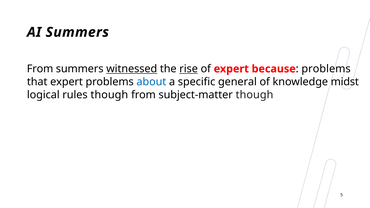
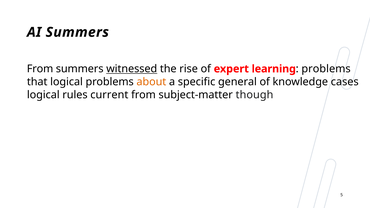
rise underline: present -> none (189, 69)
because: because -> learning (274, 69)
that expert: expert -> logical (67, 82)
about colour: blue -> orange (151, 82)
midst: midst -> cases (345, 82)
rules though: though -> current (109, 95)
